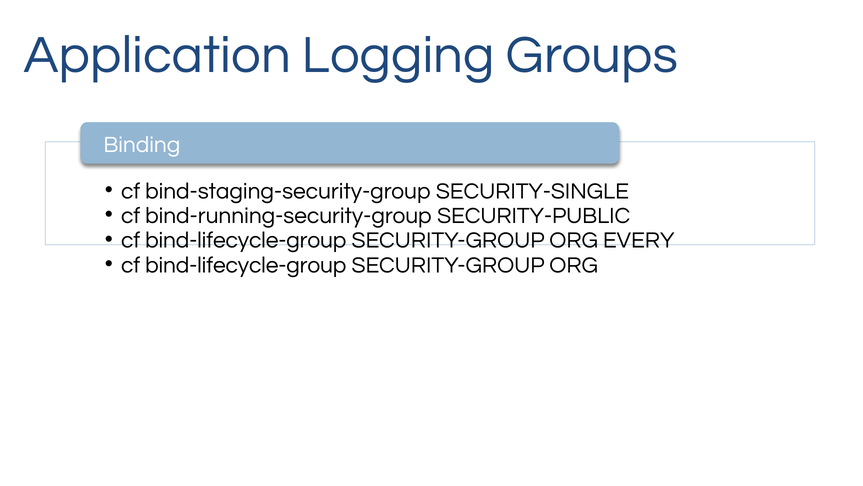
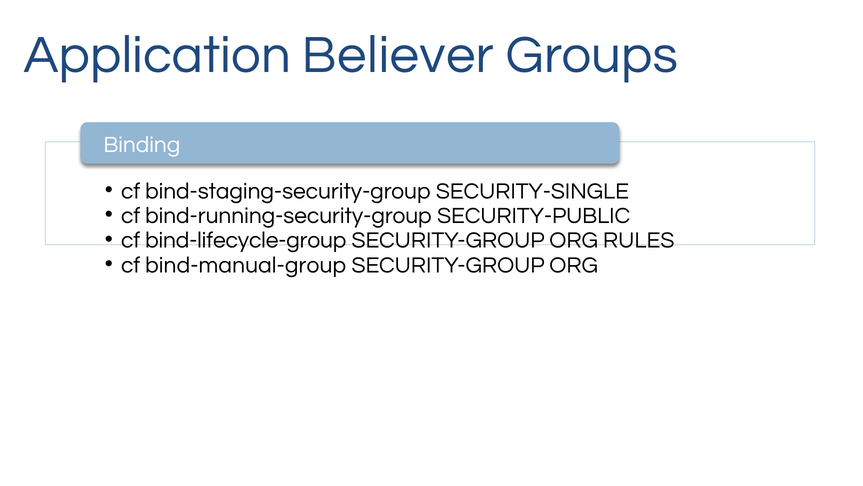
Logging: Logging -> Believer (398, 55)
EVERY: EVERY -> RULES (639, 240)
bind-lifecycle-group: bind-lifecycle-group -> bind-manual-group (246, 265)
